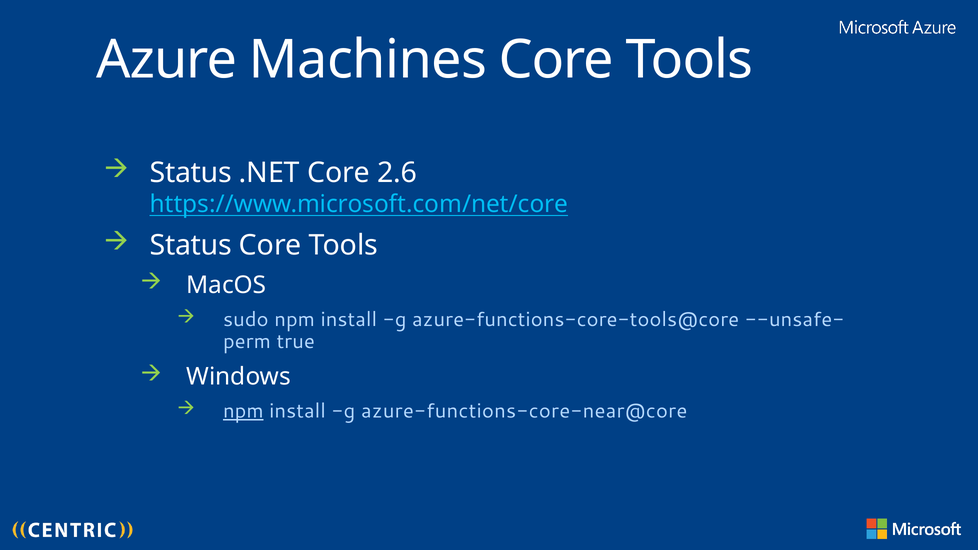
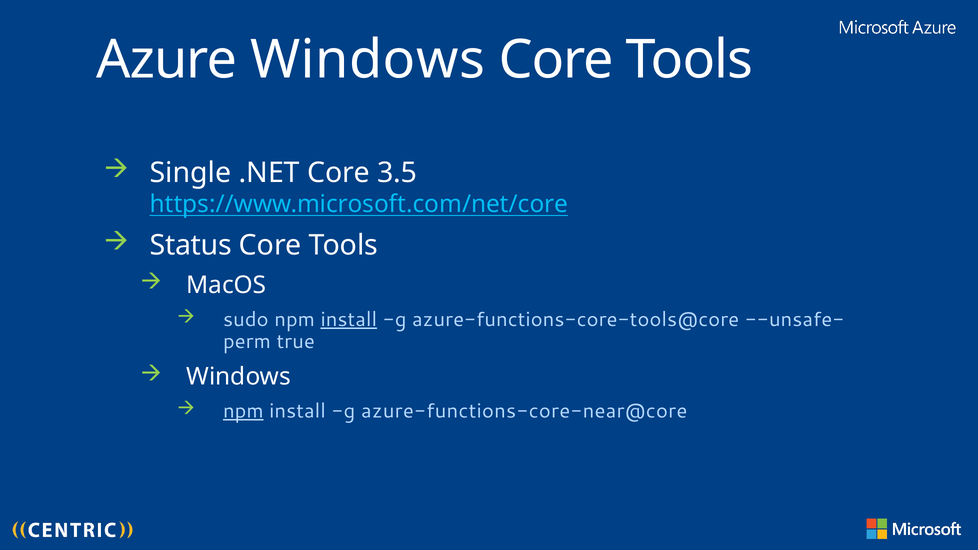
Azure Machines: Machines -> Windows (368, 60)
Status: Status -> Single (191, 173)
2.6: 2.6 -> 3.5 (397, 173)
install underline: none -> present (349, 320)
